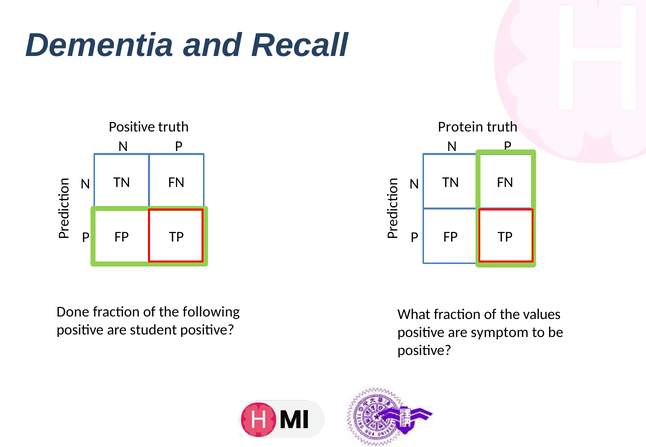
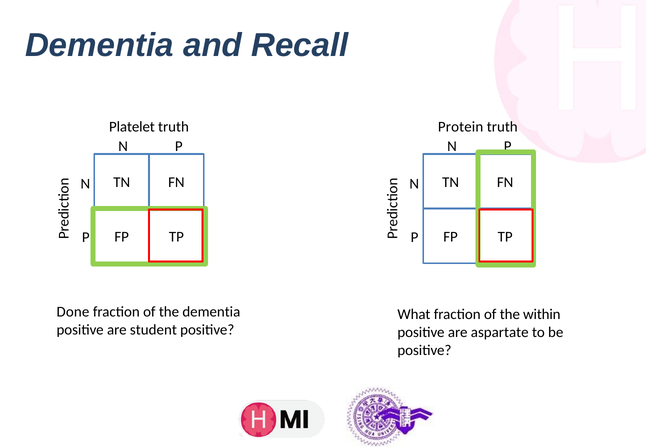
Positive: Positive -> Platelet (132, 127)
the following: following -> dementia (211, 312)
values: values -> within (542, 315)
symptom: symptom -> aspartate (500, 333)
